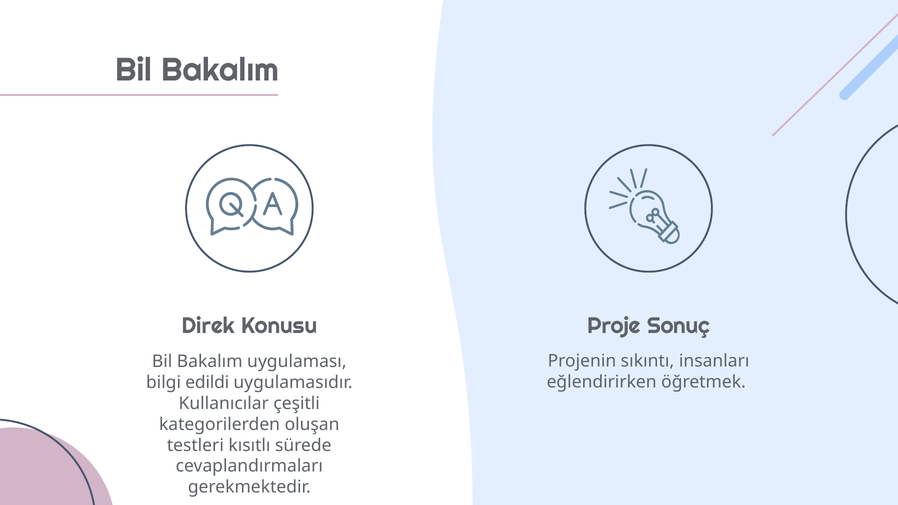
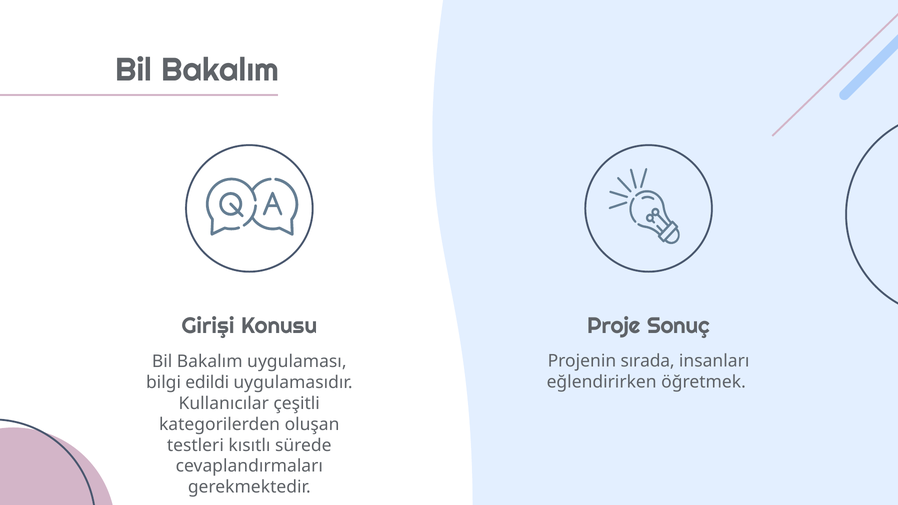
Direk: Direk -> Girişi (208, 326)
sıkıntı: sıkıntı -> sırada (648, 361)
